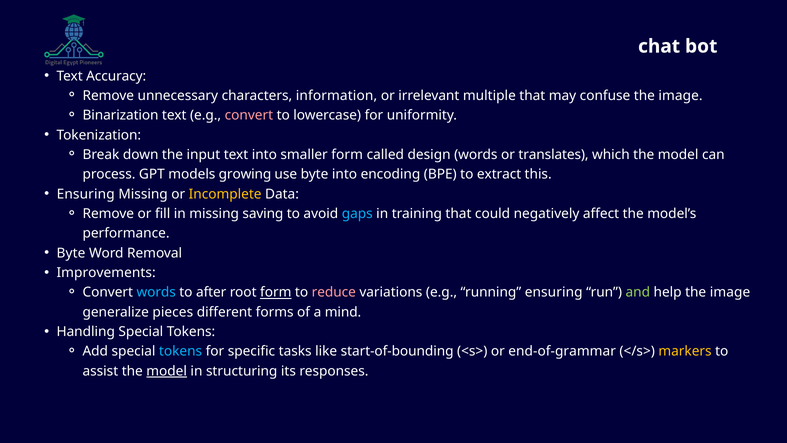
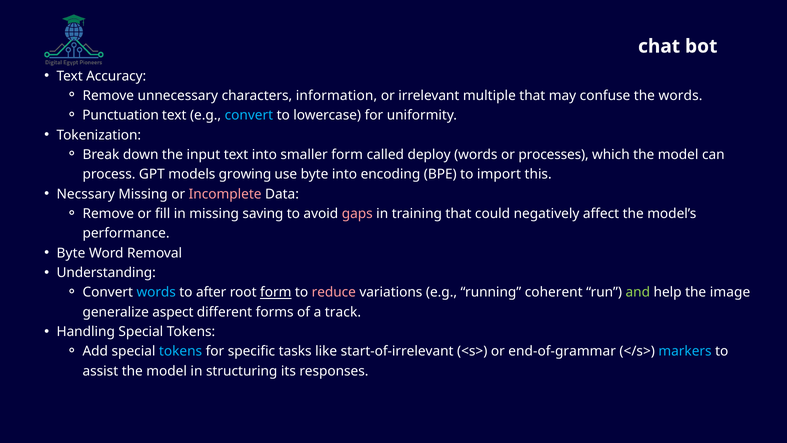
confuse the image: image -> words (680, 96)
Binarization: Binarization -> Punctuation (121, 115)
convert colour: pink -> light blue (249, 115)
design: design -> deploy (429, 155)
translates: translates -> processes (554, 155)
extract: extract -> import (499, 174)
Ensuring: Ensuring -> Necssary (86, 194)
Incomplete colour: yellow -> pink (225, 194)
gaps colour: light blue -> pink (357, 214)
Improvements: Improvements -> Understanding (106, 273)
running ensuring: ensuring -> coherent (554, 292)
pieces: pieces -> aspect (173, 312)
mind: mind -> track (343, 312)
start-of-bounding: start-of-bounding -> start-of-irrelevant (397, 351)
markers colour: yellow -> light blue (685, 351)
model underline: present -> none (167, 371)
